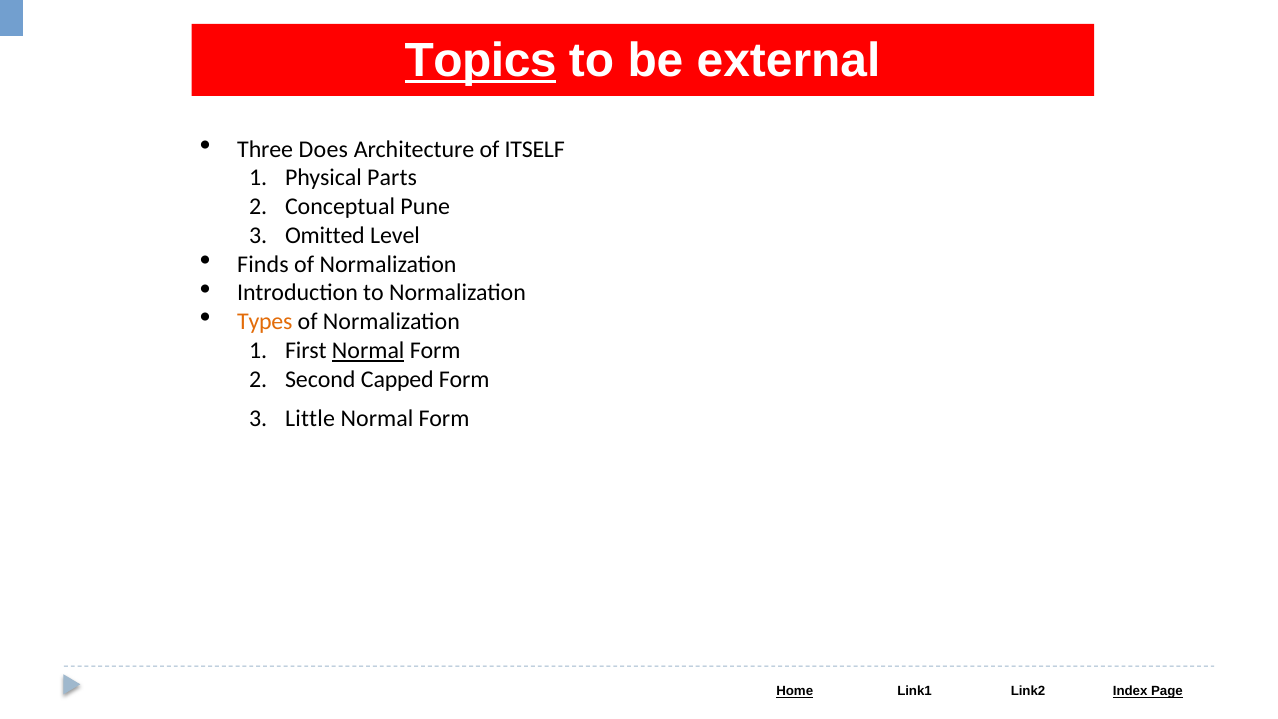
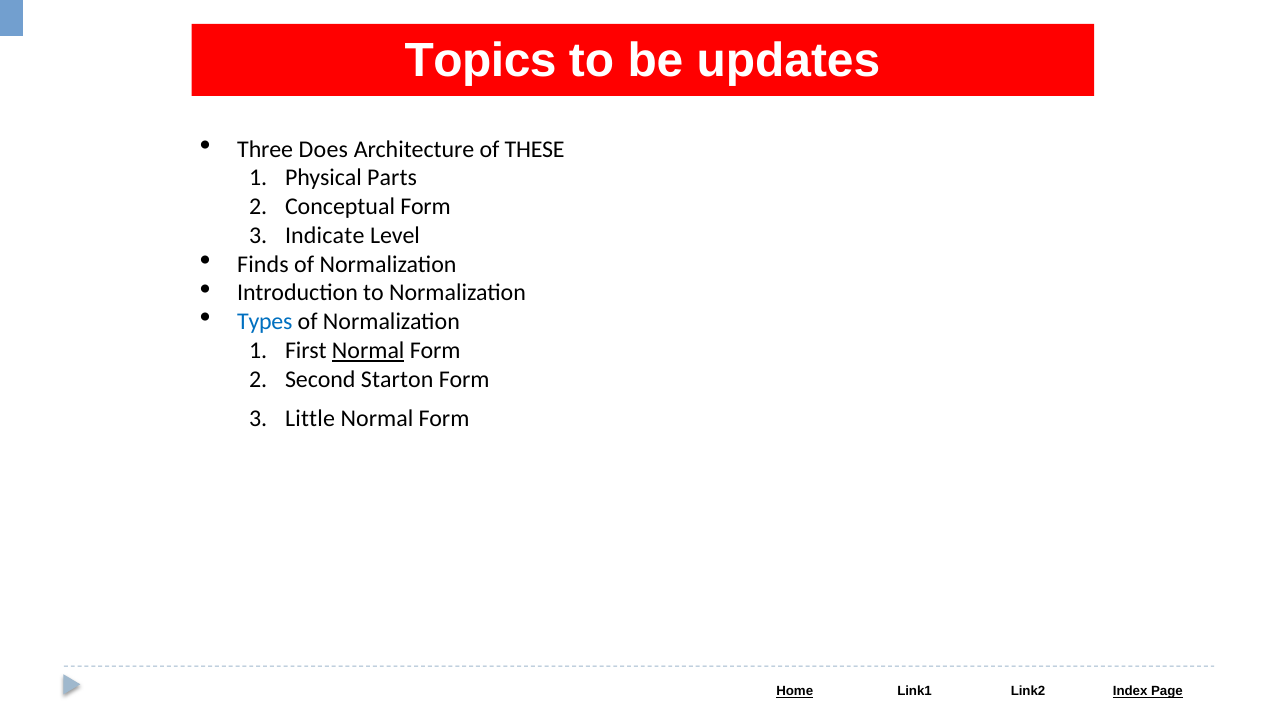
Topics underline: present -> none (481, 61)
external: external -> updates (788, 61)
ITSELF: ITSELF -> THESE (535, 149)
Conceptual Pune: Pune -> Form (425, 207)
Omitted: Omitted -> Indicate (325, 236)
Types colour: orange -> blue (265, 322)
Capped: Capped -> Starton (397, 379)
